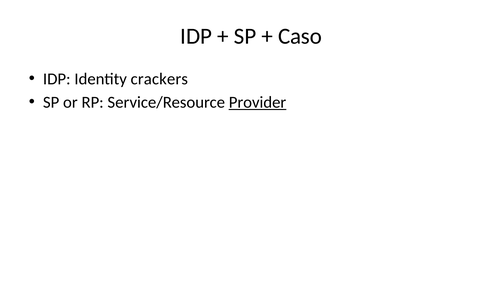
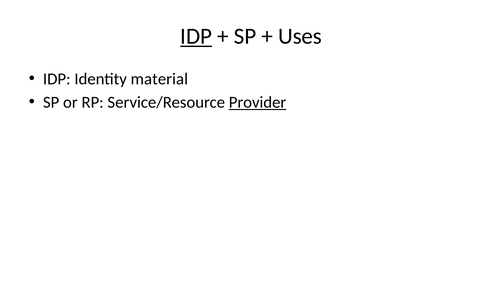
IDP underline: none -> present (196, 36)
Caso: Caso -> Uses (300, 36)
crackers: crackers -> material (159, 79)
